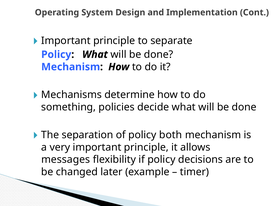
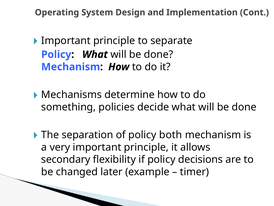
messages: messages -> secondary (66, 159)
